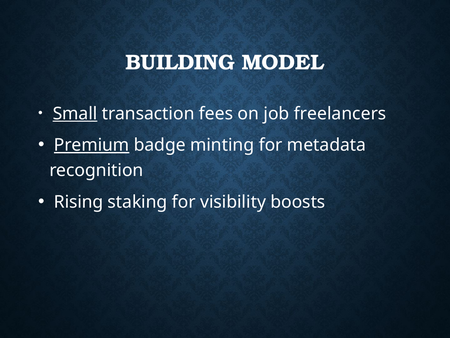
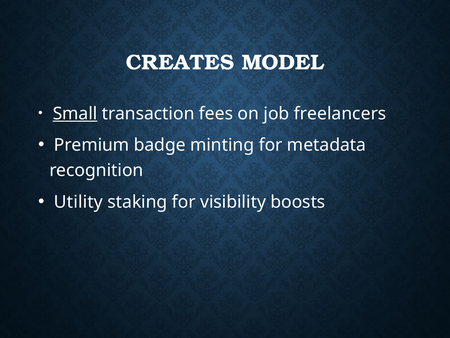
BUILDING: BUILDING -> CREATES (180, 62)
Premium underline: present -> none (92, 145)
Rising: Rising -> Utility (78, 202)
